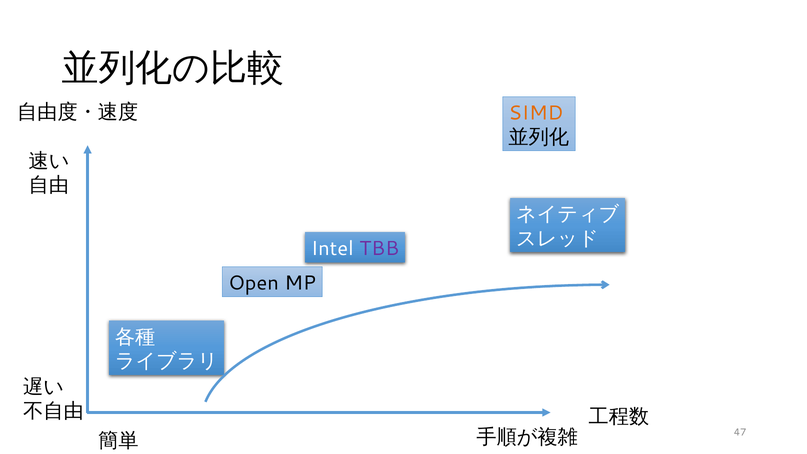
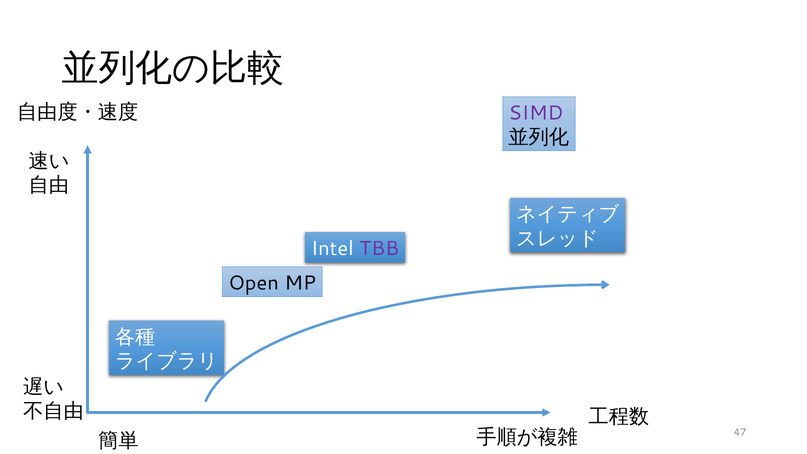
SIMD colour: orange -> purple (536, 113)
